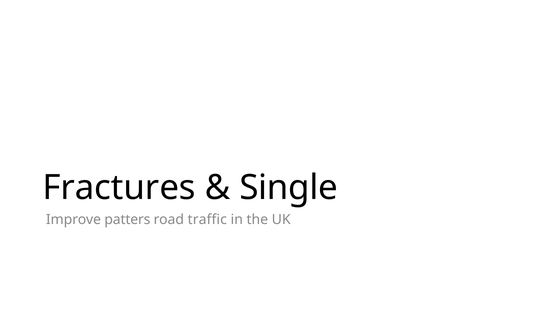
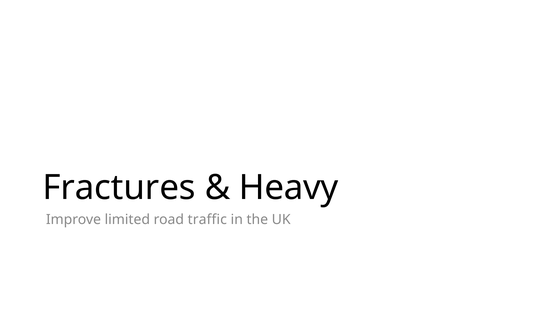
Single: Single -> Heavy (289, 188)
patters: patters -> limited (127, 220)
